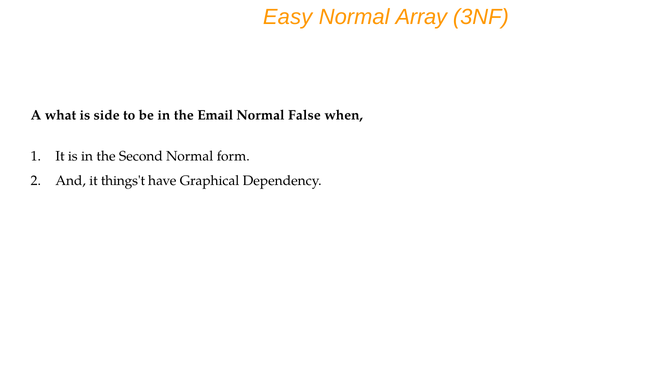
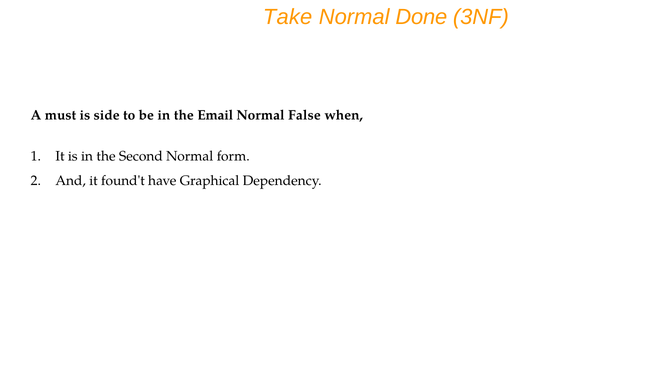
Easy: Easy -> Take (288, 17)
Array: Array -> Done (421, 17)
what: what -> must (60, 115)
things't: things't -> found't (123, 181)
